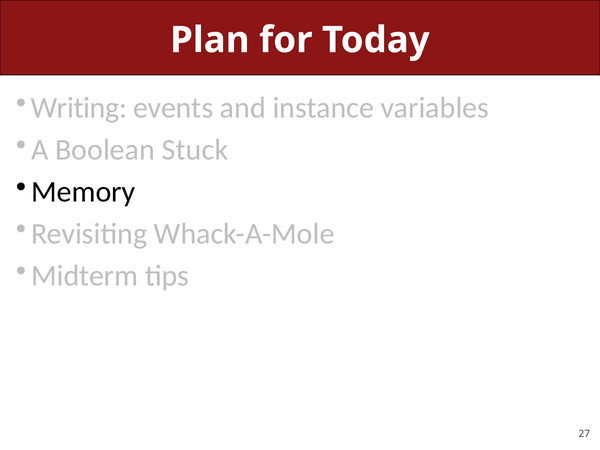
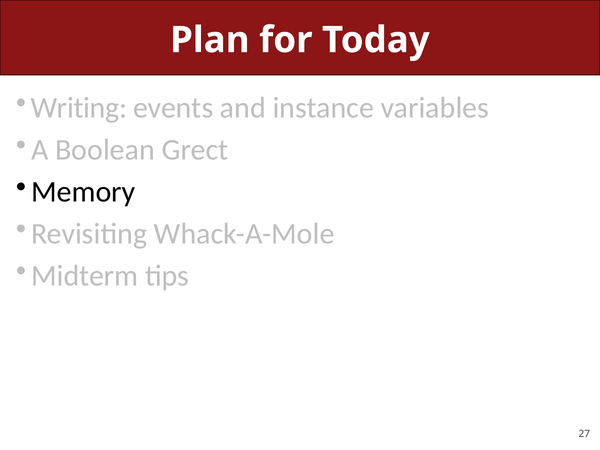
Stuck: Stuck -> Grect (195, 150)
